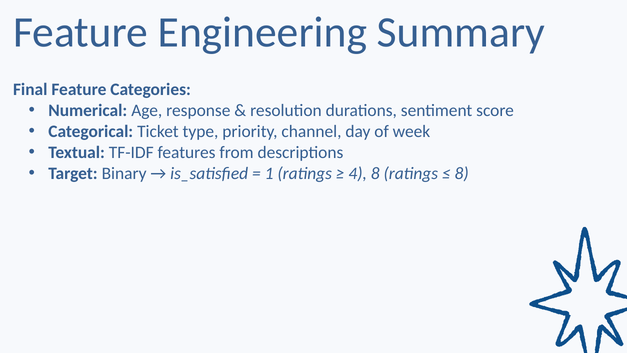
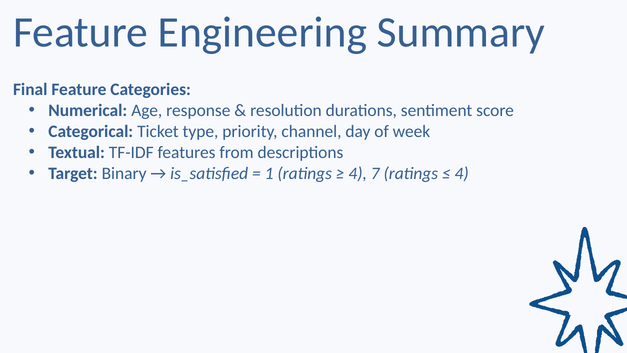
4 8: 8 -> 7 (375, 173)
8: 8 -> 4 (462, 173)
